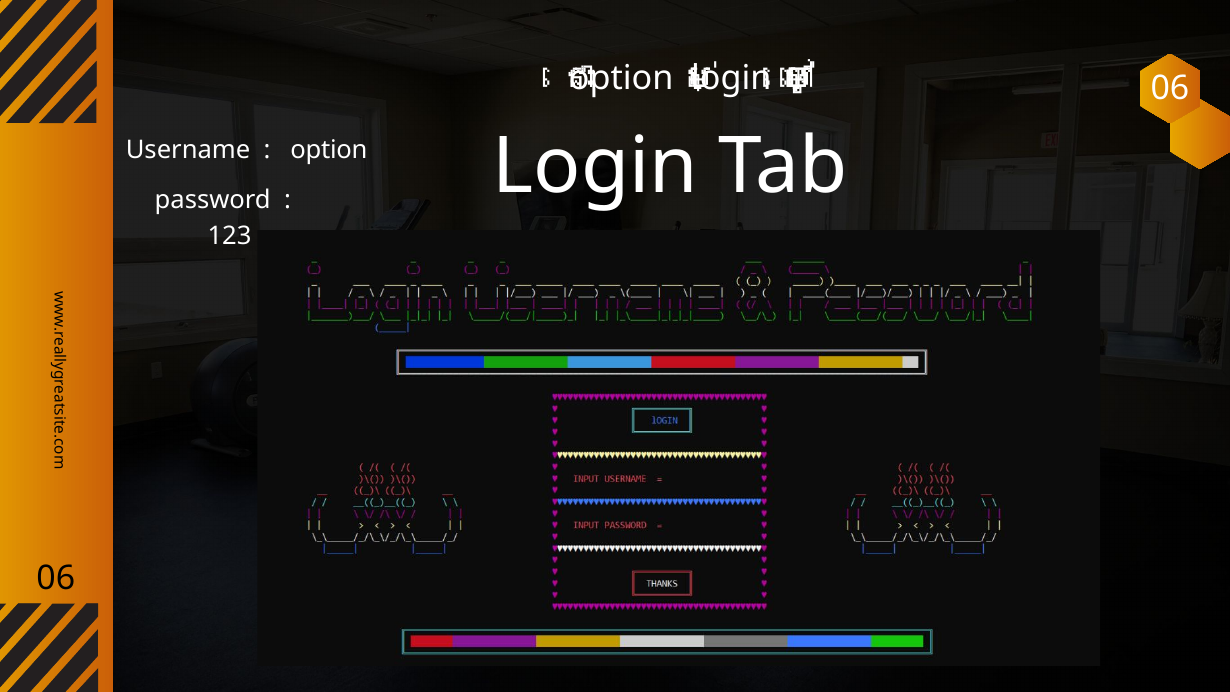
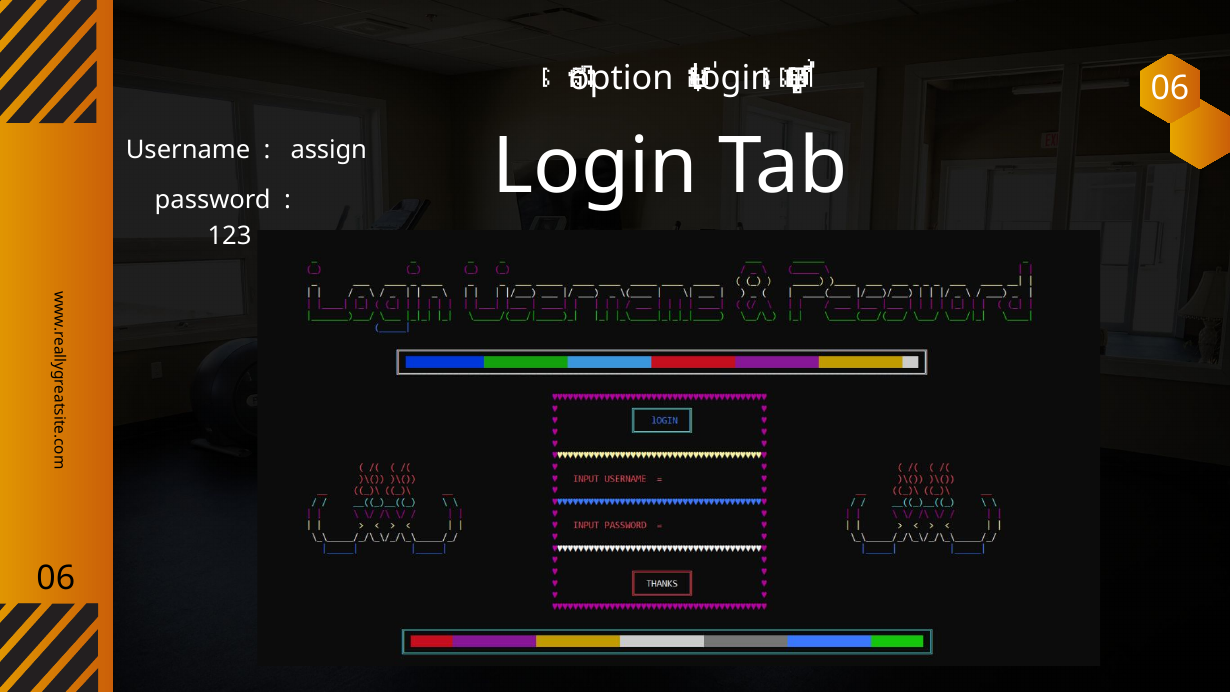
option: option -> assign (329, 150)
